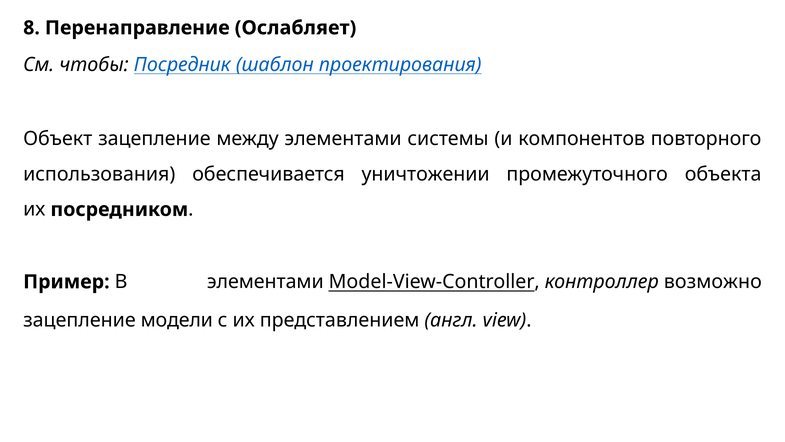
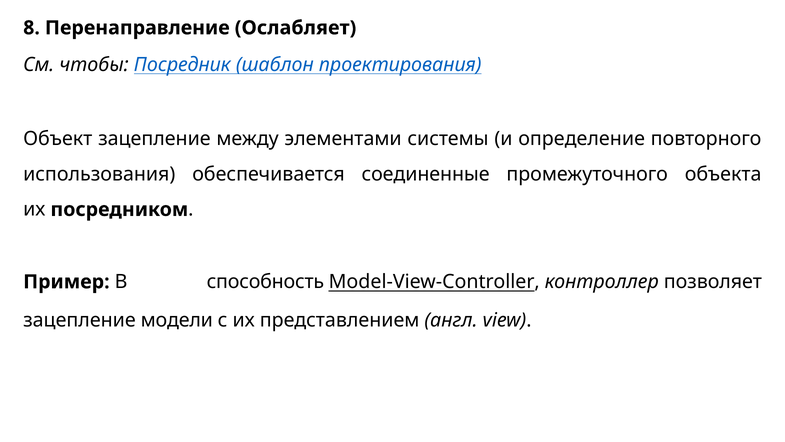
компонентов: компонентов -> определение (582, 139)
уничтожении: уничтожении -> соединенные (426, 174)
В элементами: элементами -> способность (265, 282)
возможно: возможно -> позволяет (713, 282)
